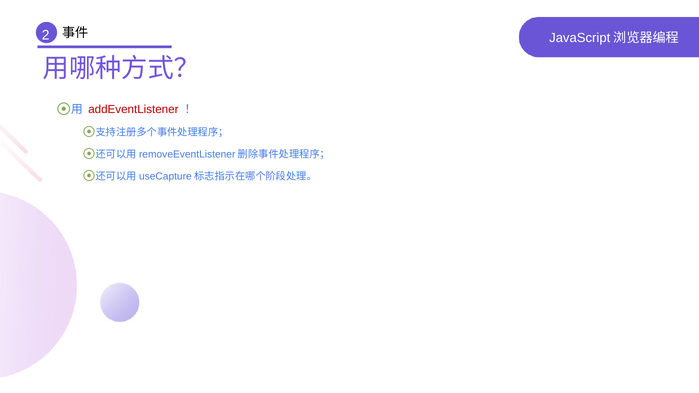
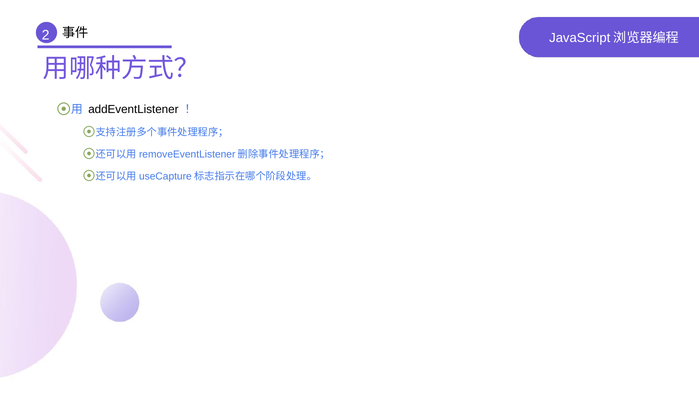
addEventListener colour: red -> black (133, 110)
